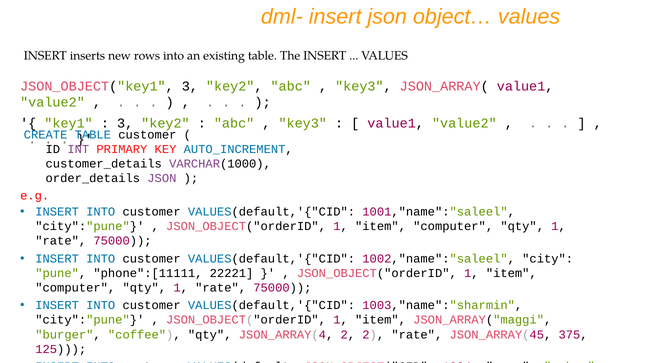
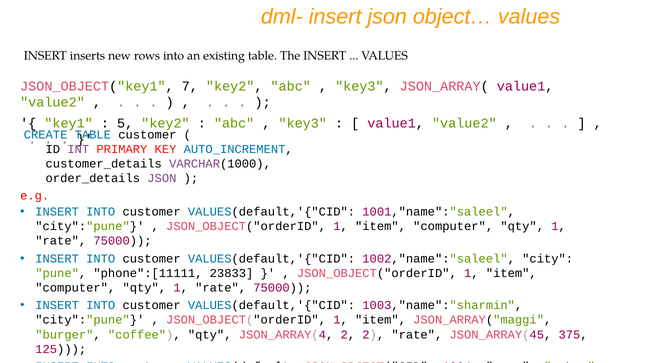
JSON_OBJECT("key1 3: 3 -> 7 (190, 86)
3: 3 -> 5 (125, 123)
22221: 22221 -> 23833 (232, 274)
